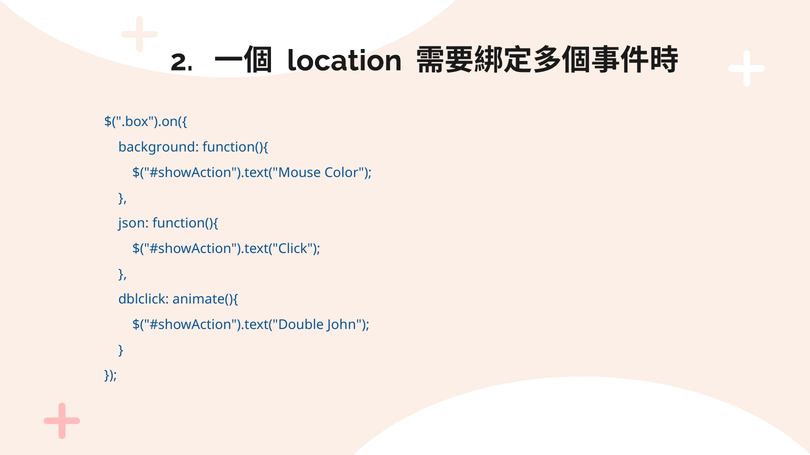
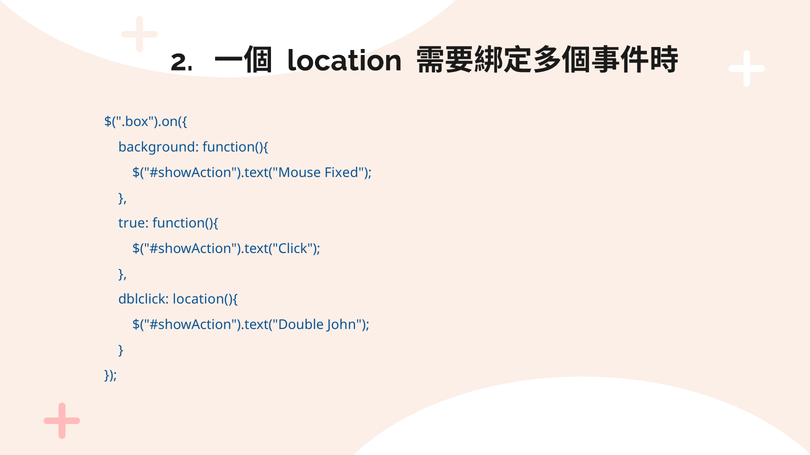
Color: Color -> Fixed (348, 173)
json: json -> true (134, 224)
animate(){: animate(){ -> location(){ (205, 300)
